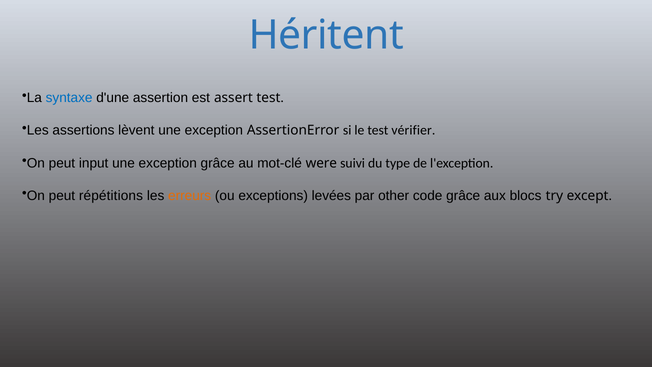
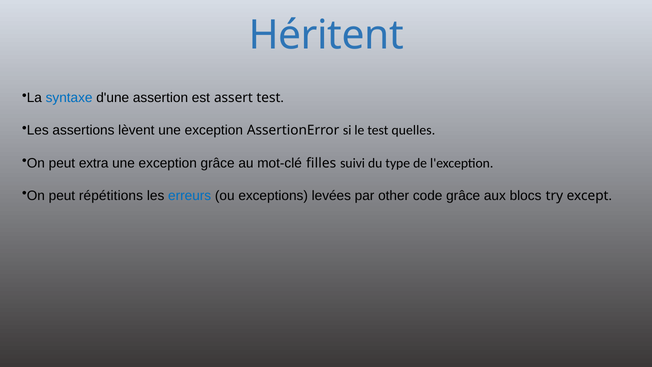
vérifier: vérifier -> quelles (413, 130)
input: input -> extra (94, 163)
were: were -> filles (321, 163)
erreurs colour: orange -> blue (190, 196)
